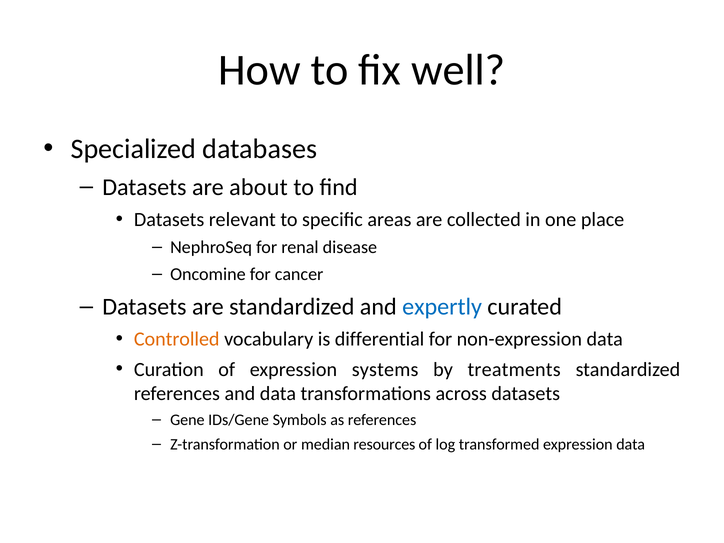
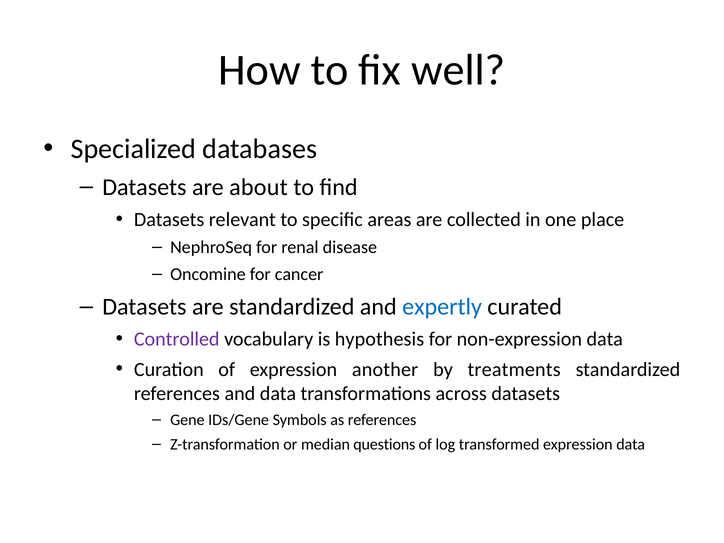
Controlled colour: orange -> purple (177, 339)
differential: differential -> hypothesis (379, 339)
systems: systems -> another (385, 369)
resources: resources -> questions (384, 444)
